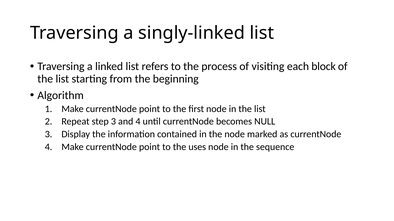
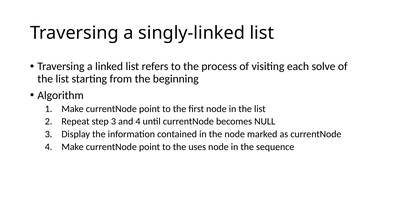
block: block -> solve (324, 67)
